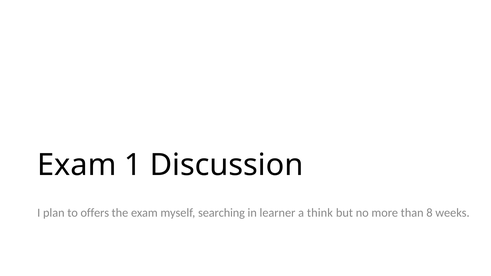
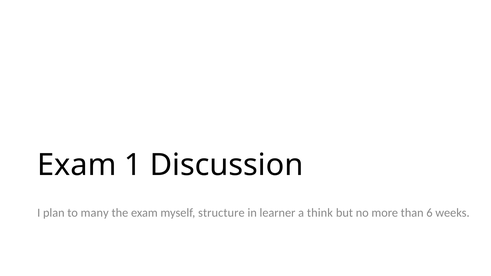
offers: offers -> many (95, 213)
searching: searching -> structure (221, 213)
8: 8 -> 6 (429, 213)
